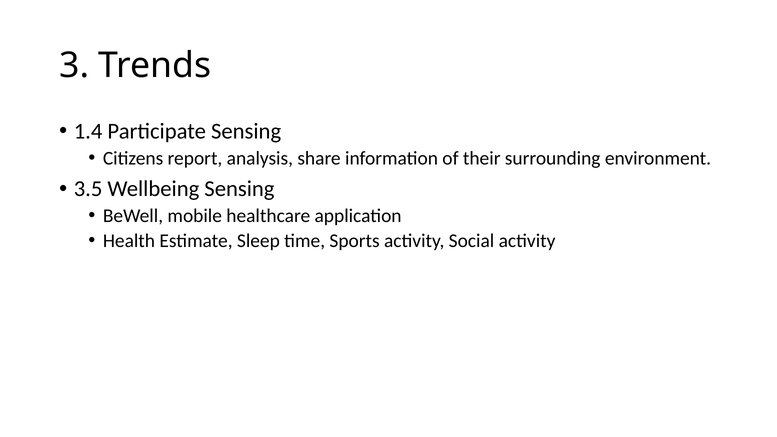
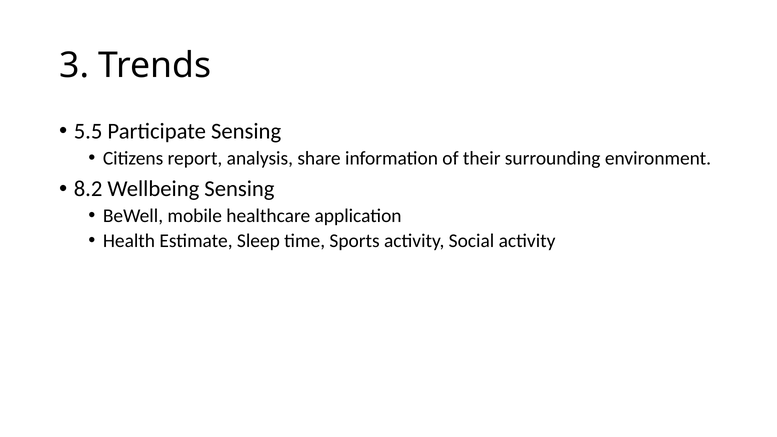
1.4: 1.4 -> 5.5 (88, 131)
3.5: 3.5 -> 8.2 (88, 189)
